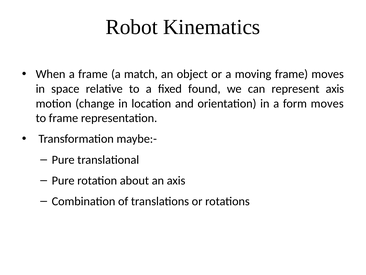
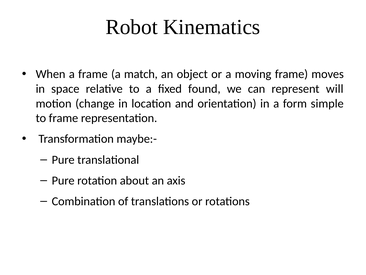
represent axis: axis -> will (335, 89)
form moves: moves -> simple (327, 103)
